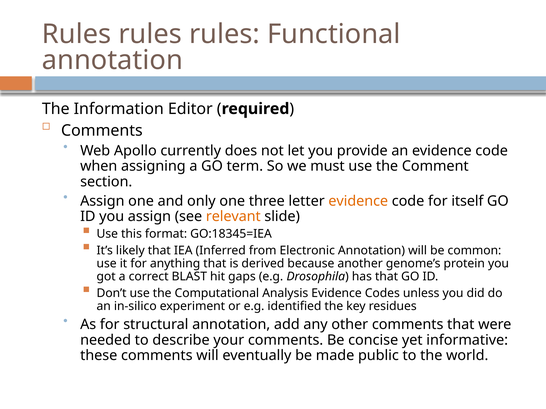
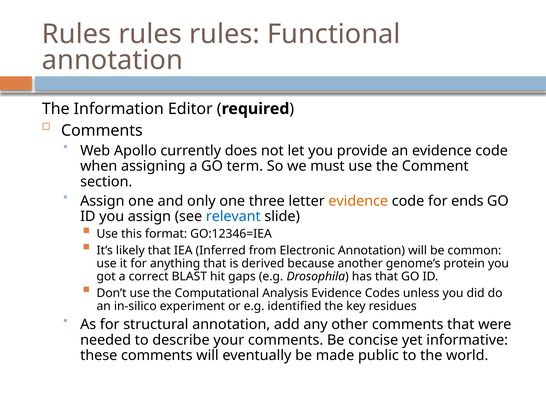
itself: itself -> ends (467, 201)
relevant colour: orange -> blue (233, 217)
GO:18345=IEA: GO:18345=IEA -> GO:12346=IEA (231, 234)
